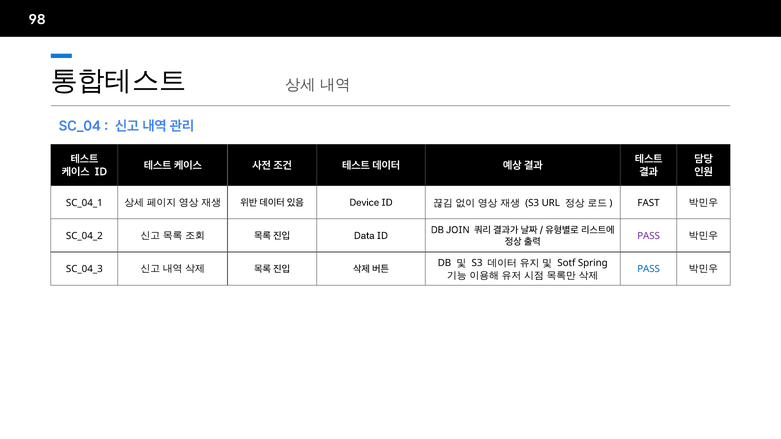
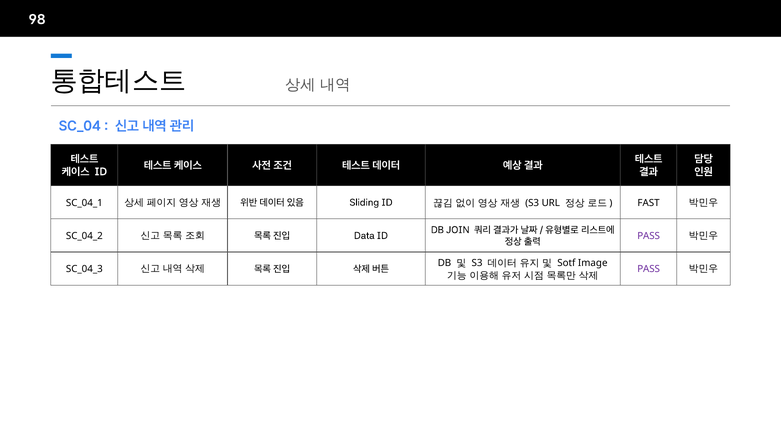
Device: Device -> Sliding (364, 203)
Spring: Spring -> Image (593, 263)
PASS colour: blue -> purple (649, 269)
